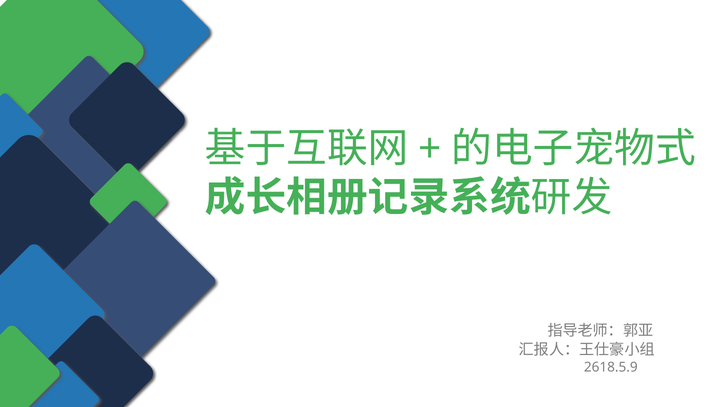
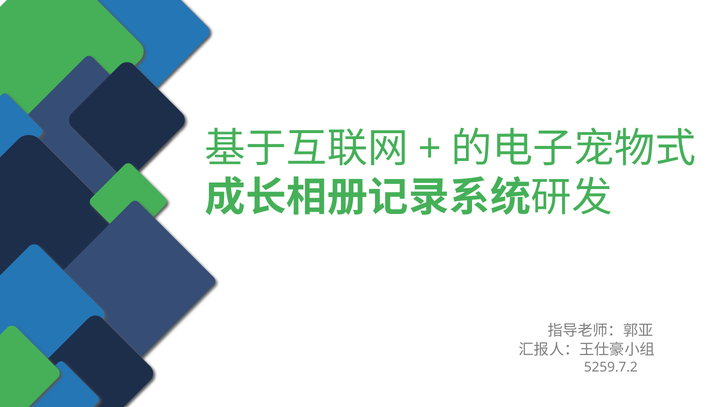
2618.5.9: 2618.5.9 -> 5259.7.2 (611, 367)
